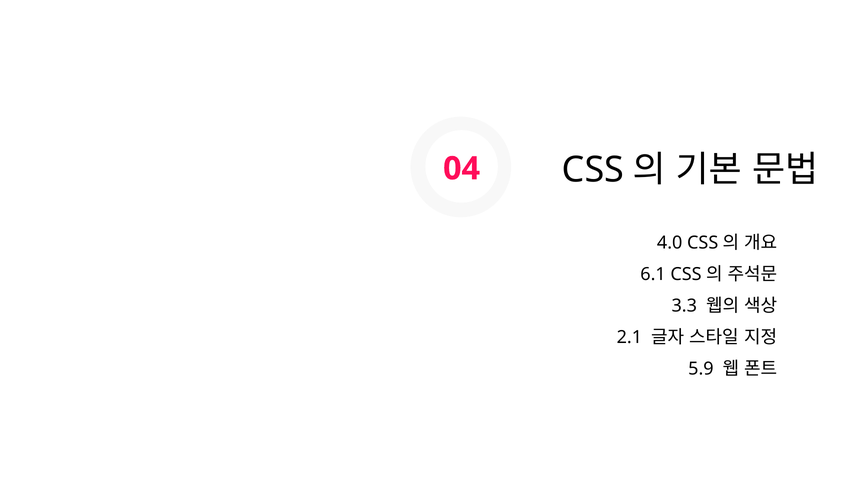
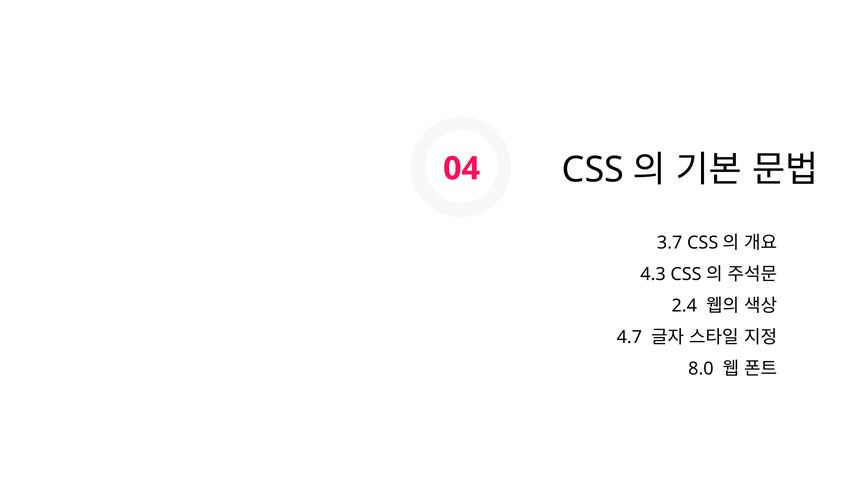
4.0: 4.0 -> 3.7 (670, 243)
6.1: 6.1 -> 4.3 (653, 274)
3.3: 3.3 -> 2.4 (684, 306)
2.1: 2.1 -> 4.7 (629, 337)
5.9: 5.9 -> 8.0 (701, 369)
